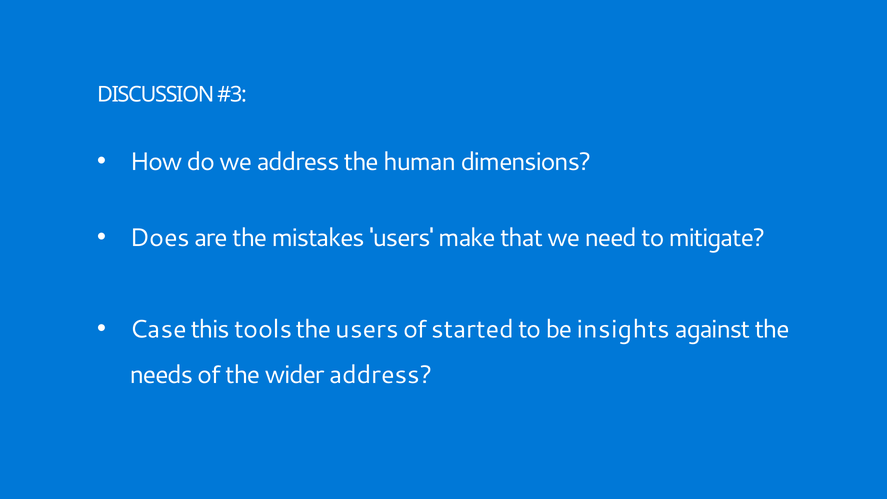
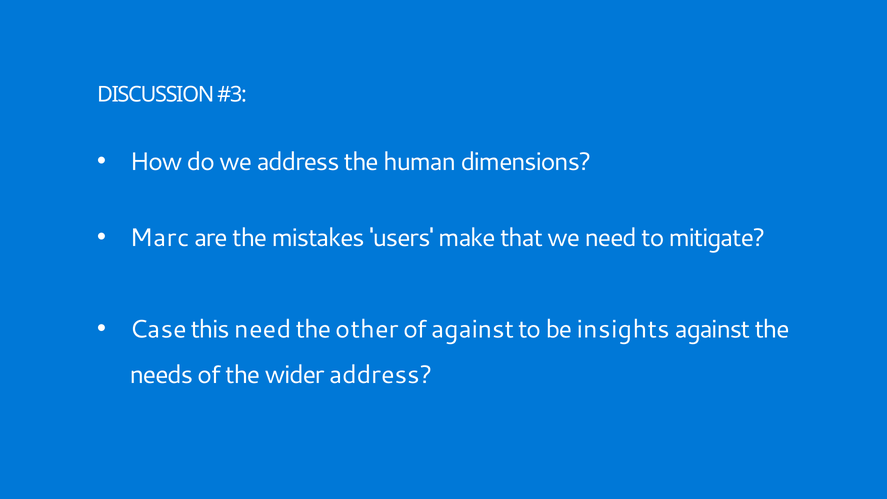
Does: Does -> Marc (160, 238)
this tools: tools -> need (263, 329)
the users: users -> other (367, 329)
of started: started -> against (473, 329)
